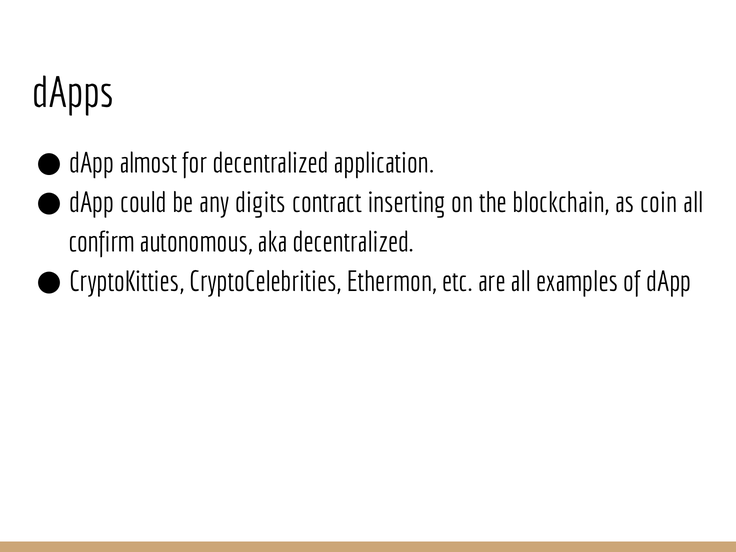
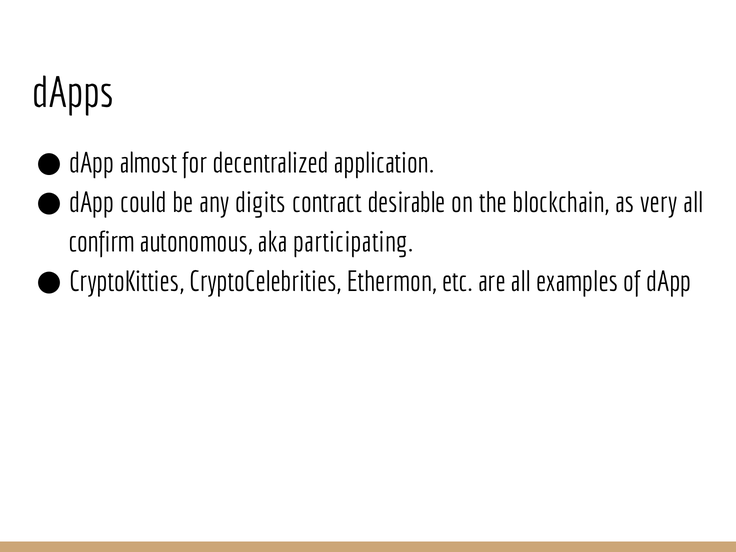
inserting: inserting -> desirable (407, 203)
coin: coin -> very (659, 203)
aka decentralized: decentralized -> participating (353, 242)
